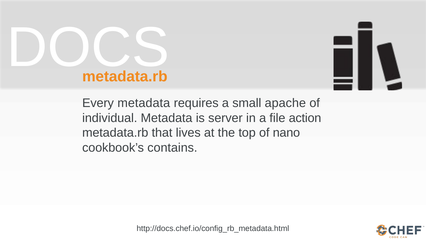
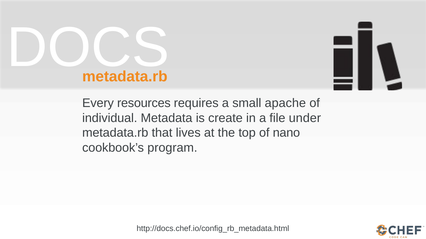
Every metadata: metadata -> resources (144, 103)
server: server -> create (225, 118)
action: action -> under (305, 118)
contains: contains -> program (172, 148)
